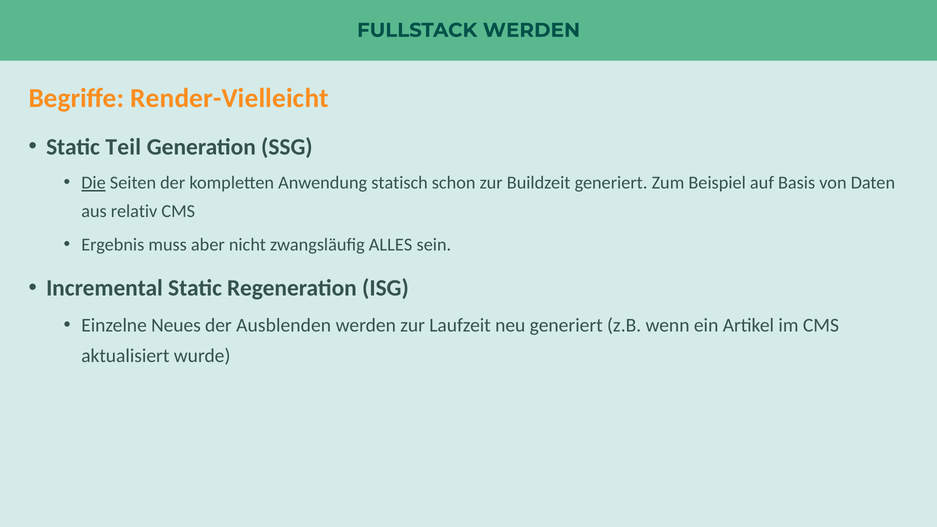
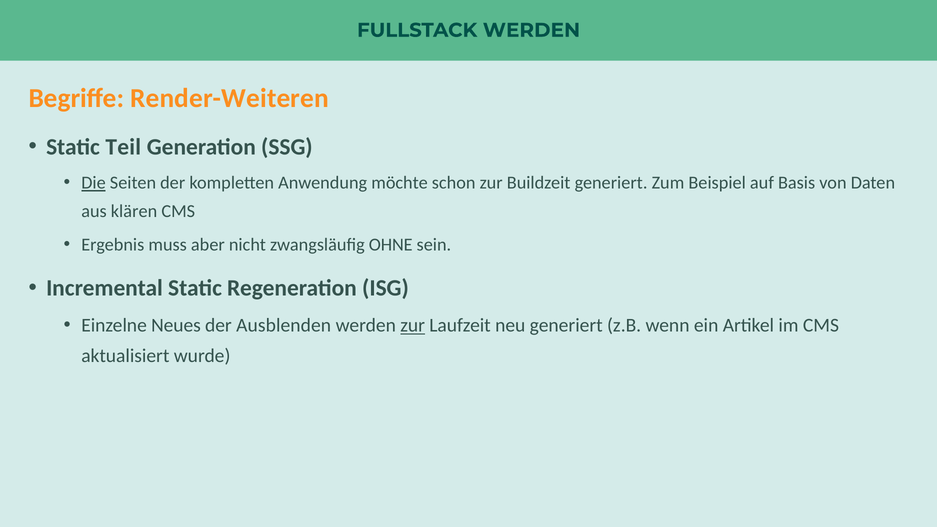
Render-Vielleicht: Render-Vielleicht -> Render-Weiteren (230, 98)
statisch: statisch -> möchte (400, 183)
relativ: relativ -> klären (134, 211)
ALLES: ALLES -> OHNE (391, 245)
zur underline: none -> present (413, 326)
